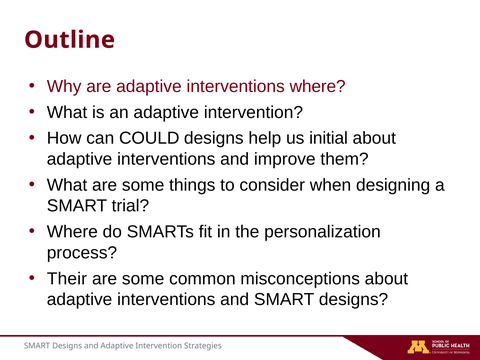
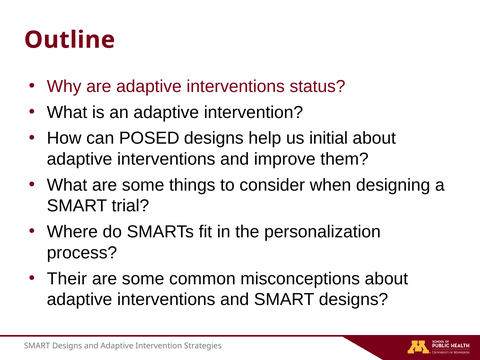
interventions where: where -> status (318, 86)
COULD: COULD -> POSED (149, 138)
